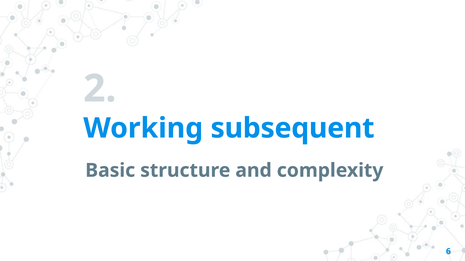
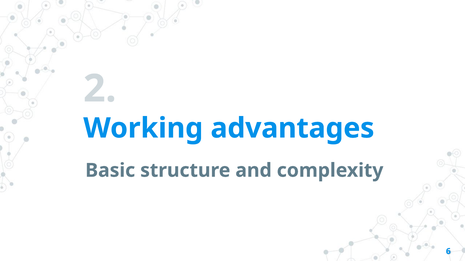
subsequent: subsequent -> advantages (292, 128)
